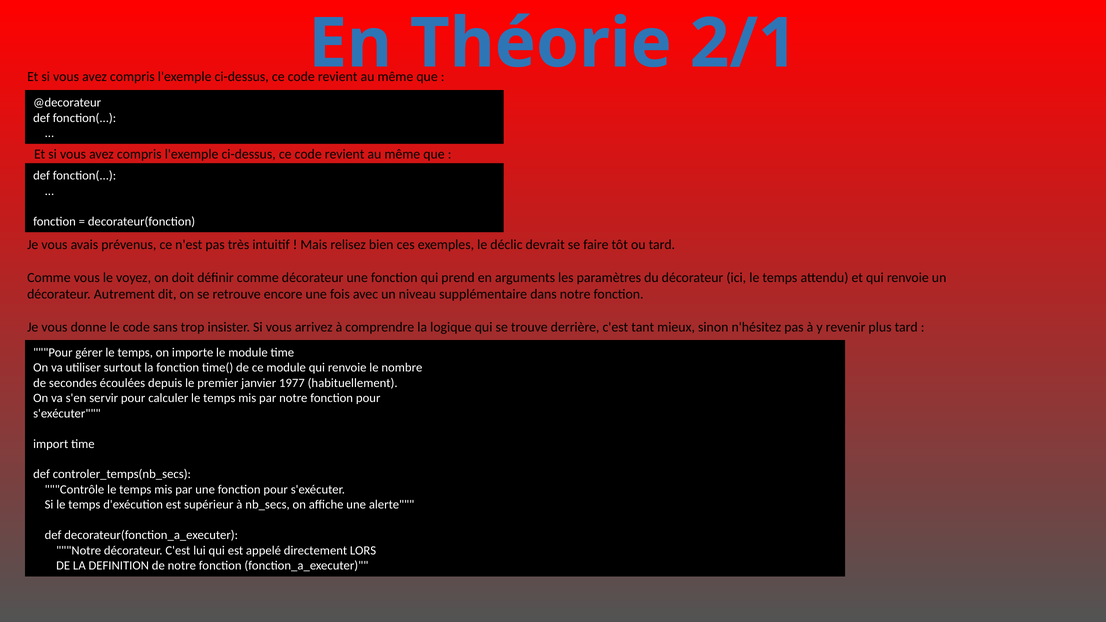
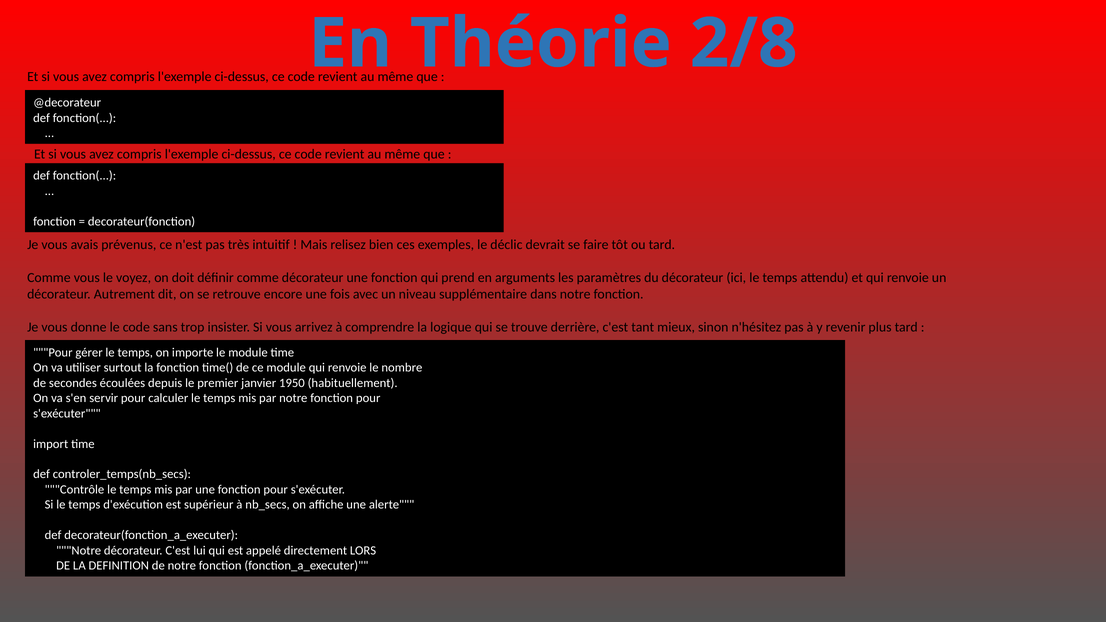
2/1: 2/1 -> 2/8 (744, 44)
1977: 1977 -> 1950 (292, 383)
